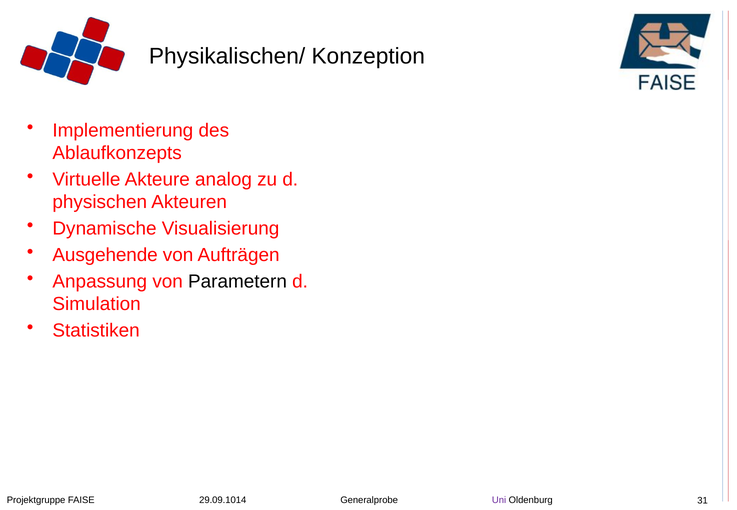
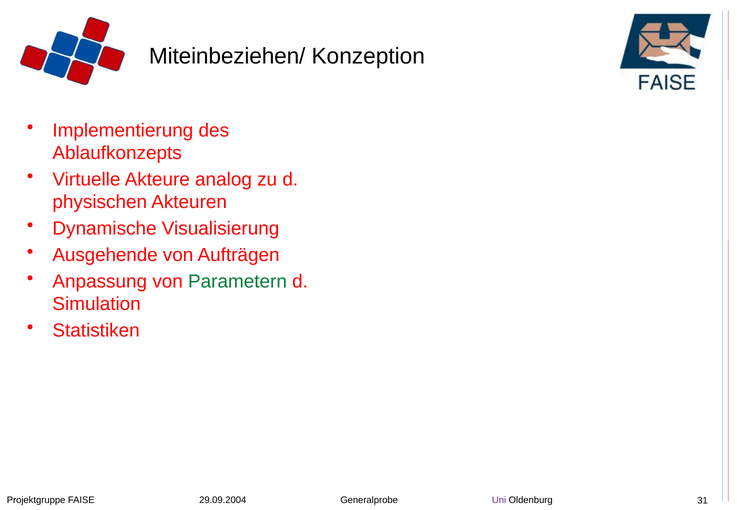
Physikalischen/: Physikalischen/ -> Miteinbeziehen/ (227, 56)
Parametern colour: black -> green (237, 282)
29.09.1014: 29.09.1014 -> 29.09.2004 (223, 501)
